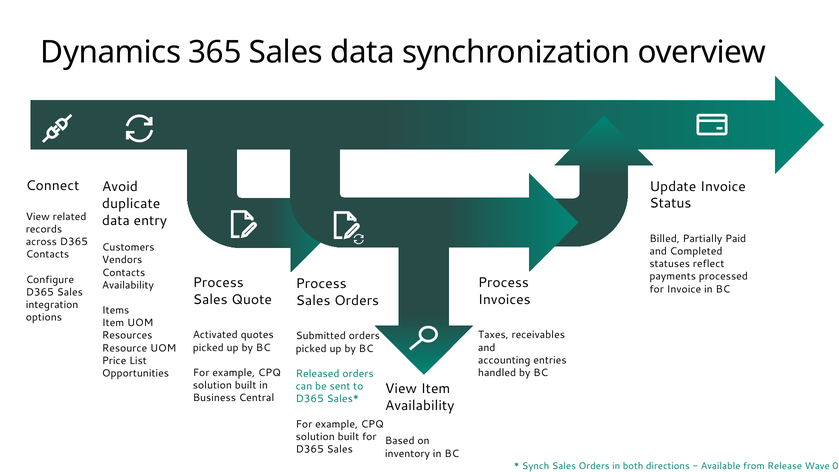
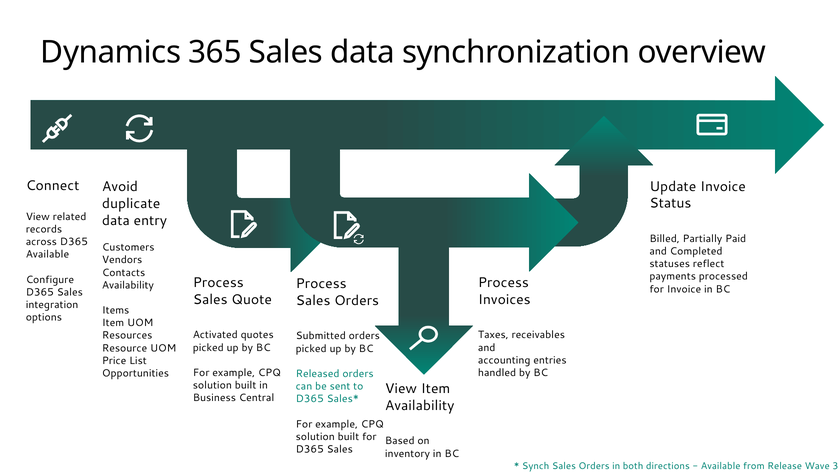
Contacts: Contacts -> Available (47, 254)
0: 0 -> 3 (835, 466)
